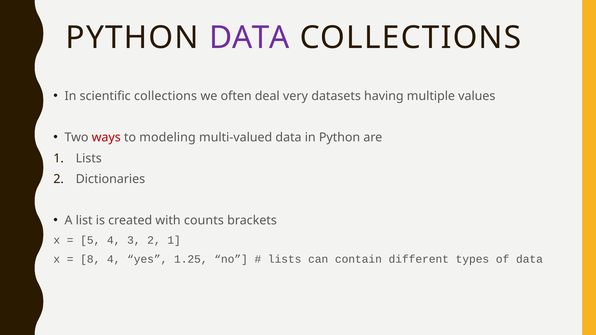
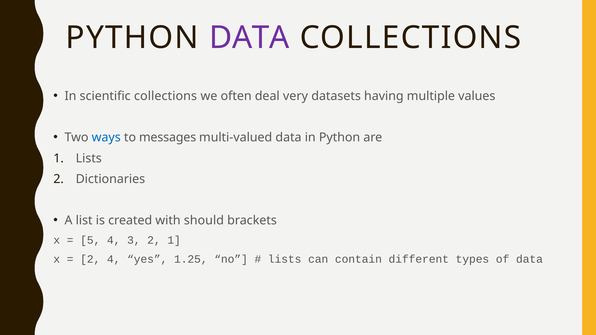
ways colour: red -> blue (106, 138)
modeling: modeling -> messages (168, 138)
counts: counts -> should (204, 221)
8: 8 -> 2 (90, 259)
